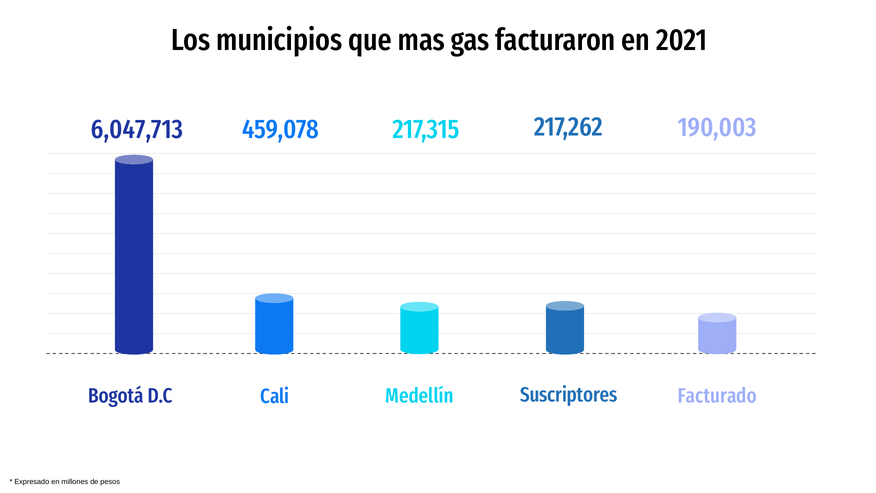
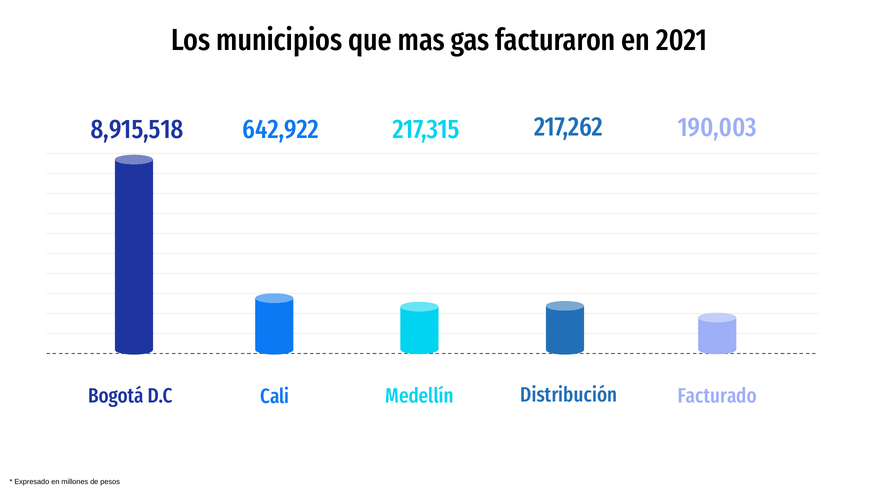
459,078: 459,078 -> 642,922 (281, 129)
6,047,713: 6,047,713 -> 8,915,518 (137, 129)
Suscriptores: Suscriptores -> Distribución (569, 395)
